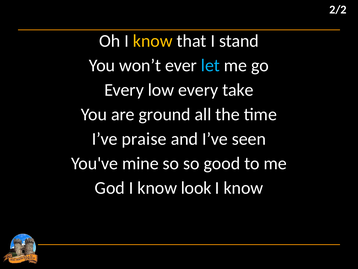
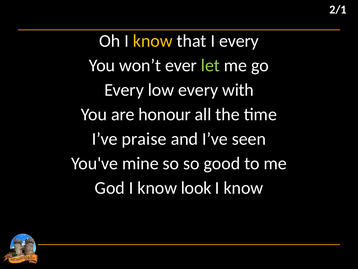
2/2: 2/2 -> 2/1 (338, 10)
I stand: stand -> every (239, 41)
let colour: light blue -> light green (210, 65)
take: take -> with (238, 90)
ground: ground -> honour (165, 114)
